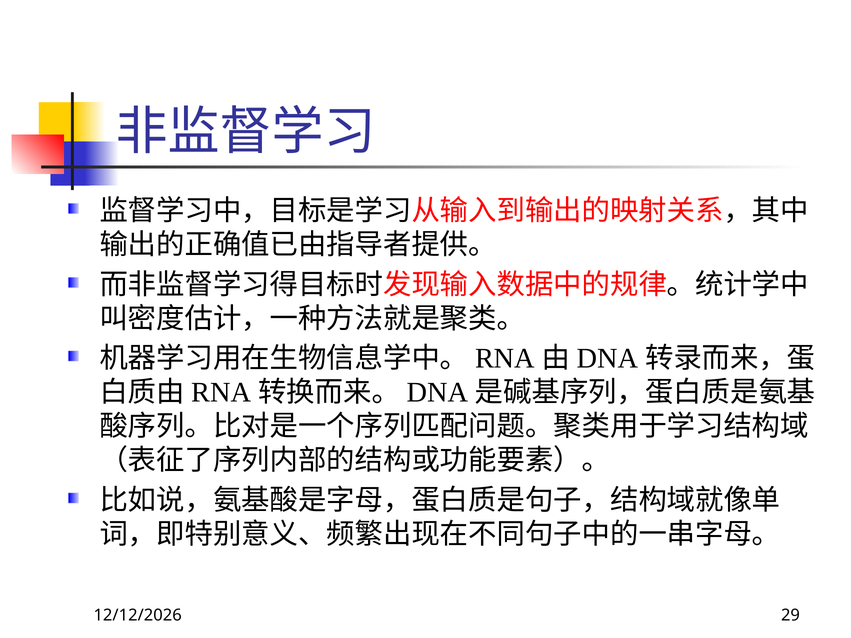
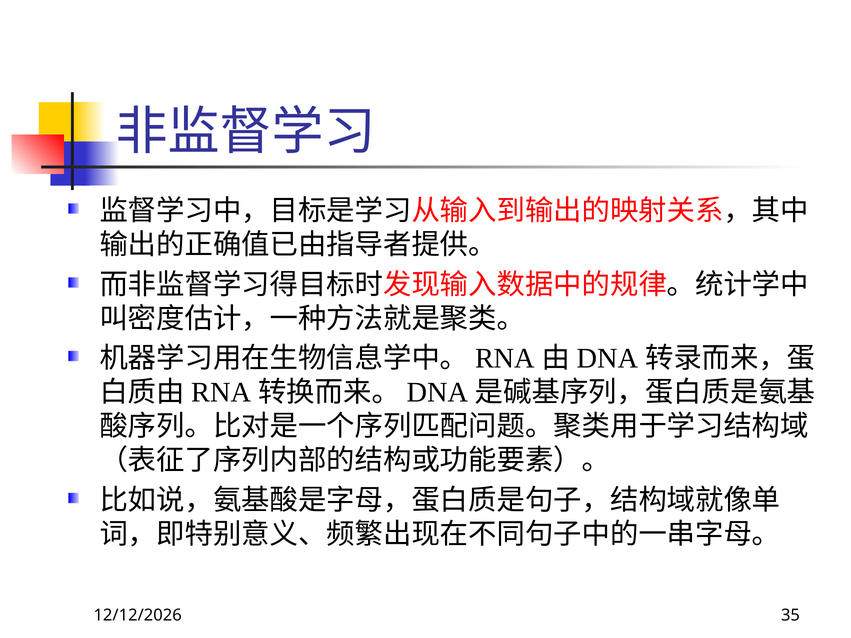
29: 29 -> 35 (791, 615)
